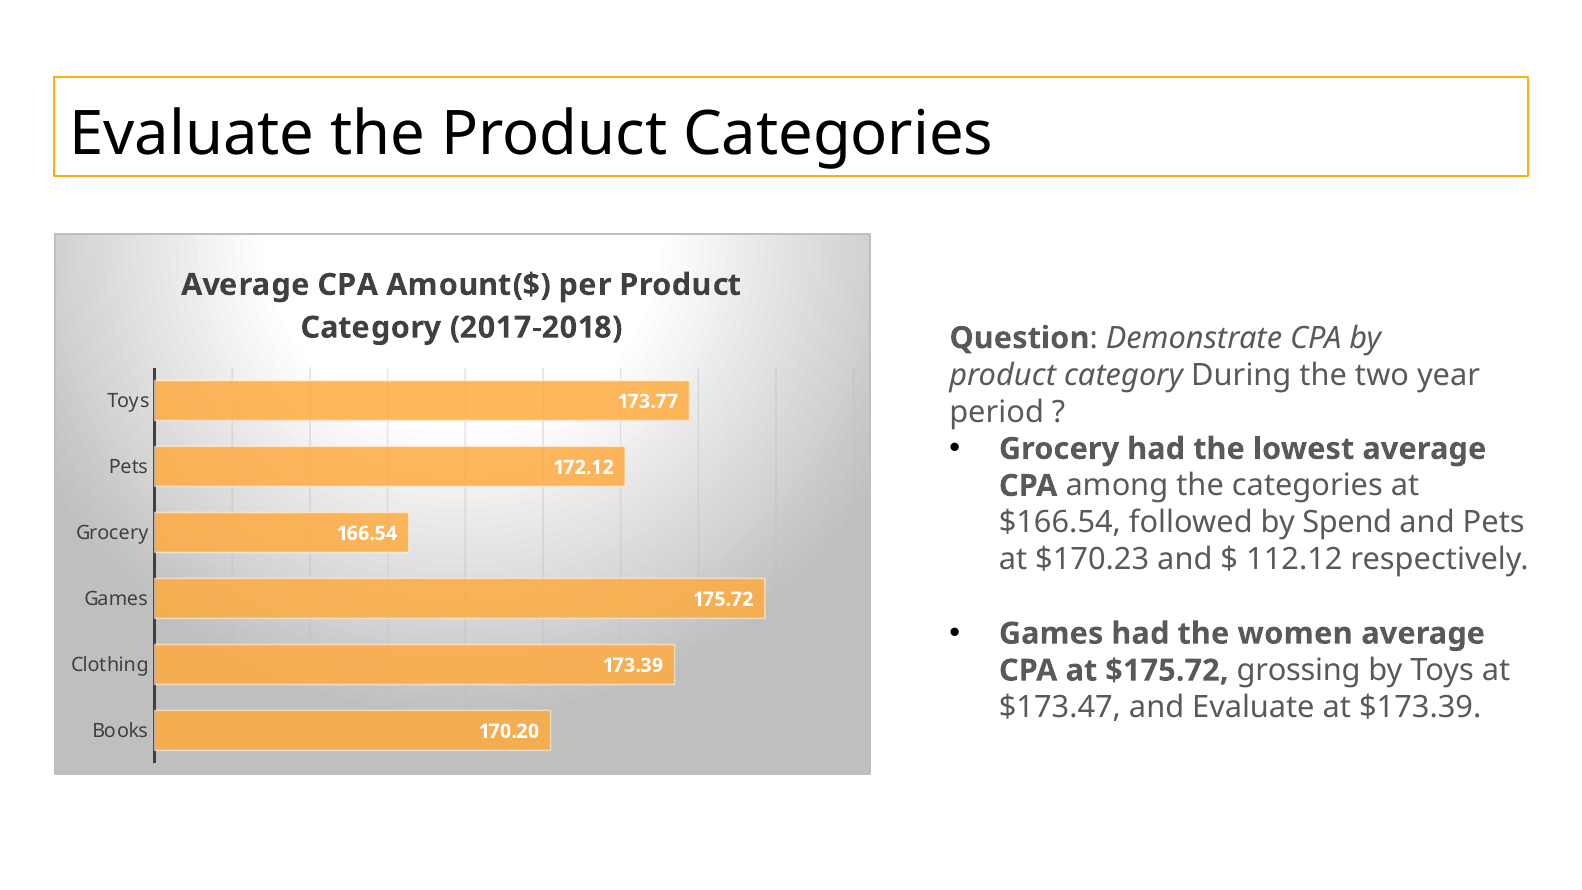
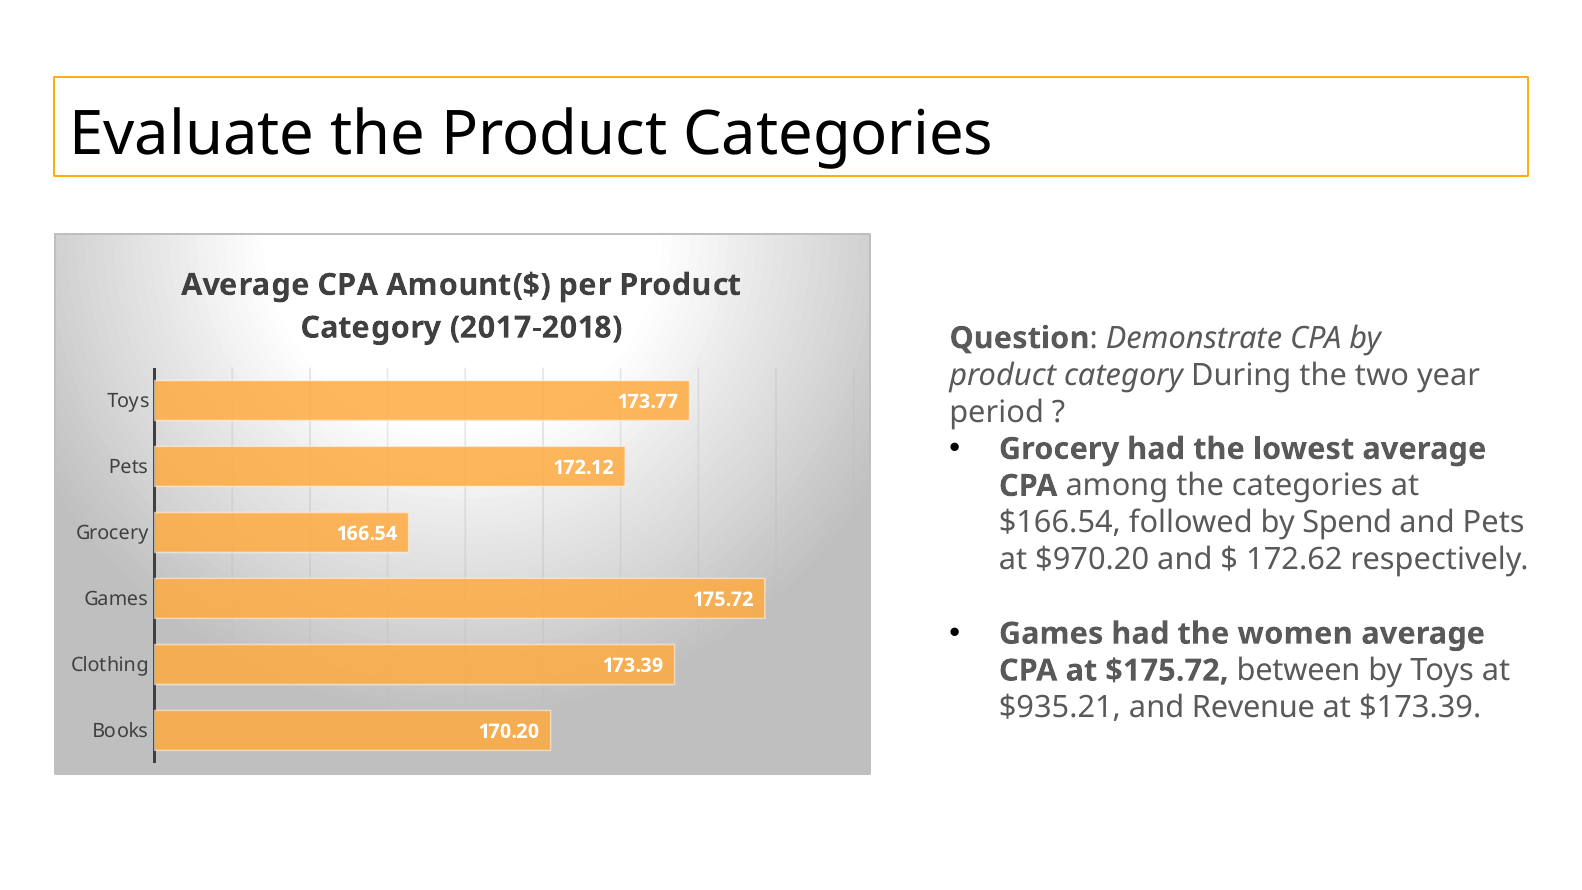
$170.23: $170.23 -> $970.20 (1092, 560)
112.12: 112.12 -> 172.62 (1294, 560)
grossing: grossing -> between (1299, 670)
$173.47: $173.47 -> $935.21 (1060, 707)
and Evaluate: Evaluate -> Revenue (1254, 707)
